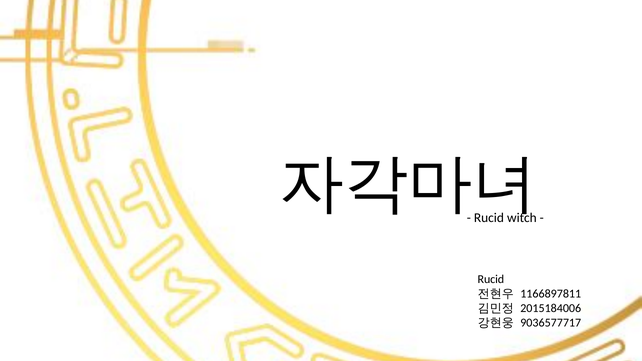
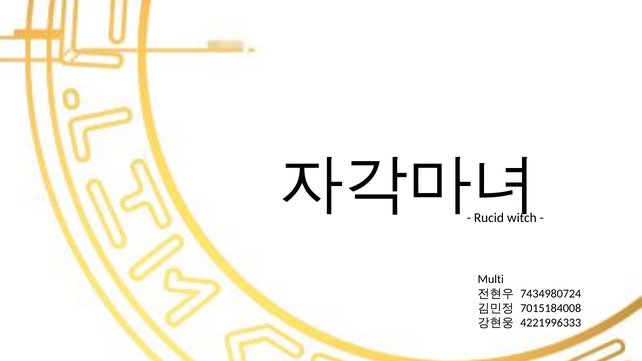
Rucid: Rucid -> Multi (491, 279)
1166897811: 1166897811 -> 7434980724 (551, 294)
2015184006: 2015184006 -> 7015184008 (551, 308)
9036577717: 9036577717 -> 4221996333 (551, 323)
